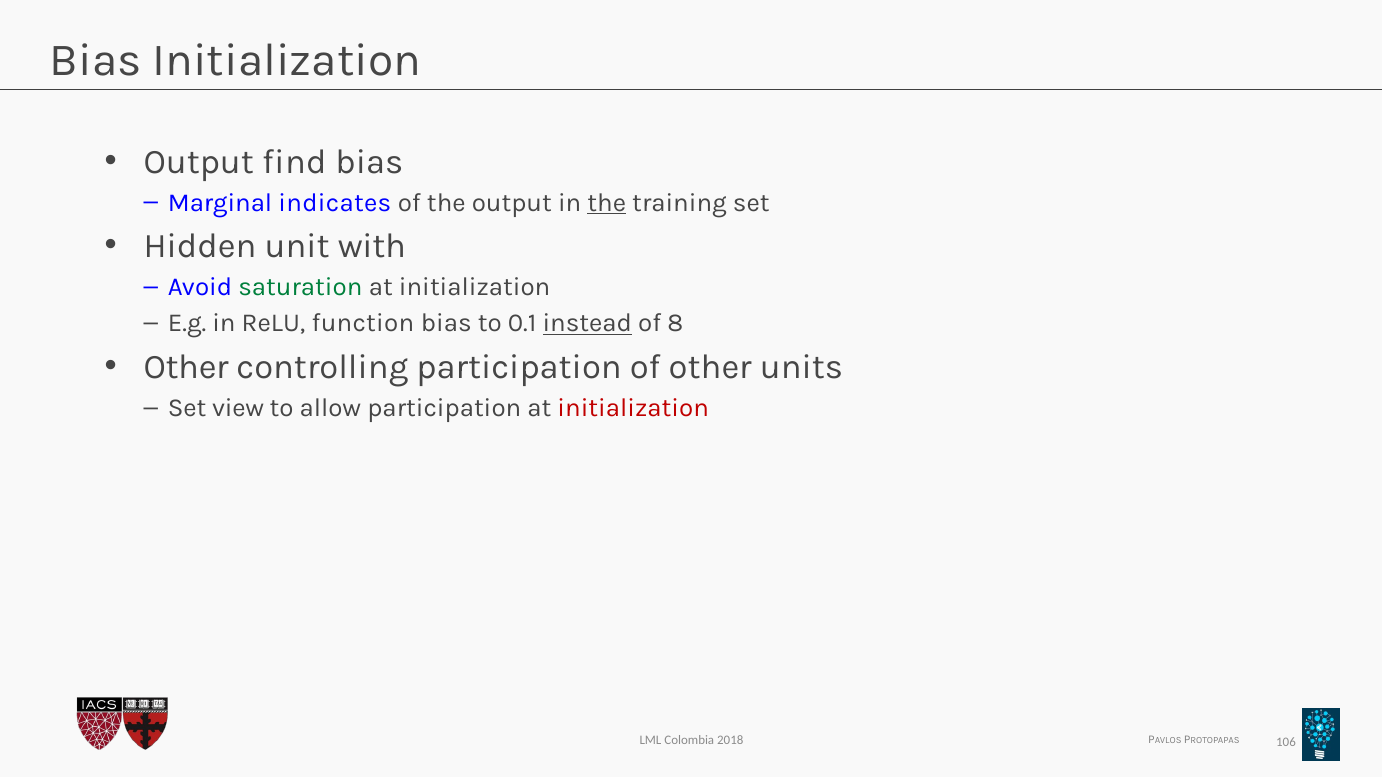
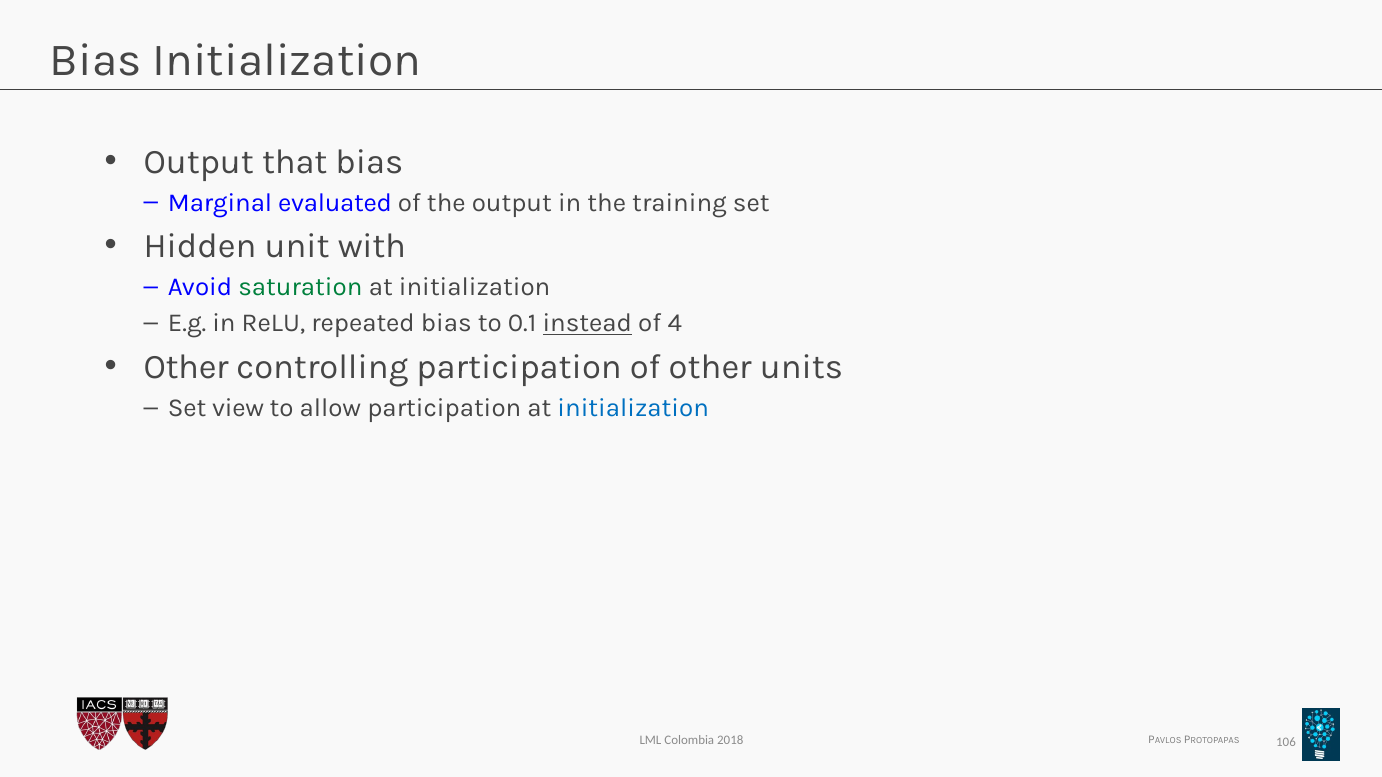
find: find -> that (295, 162)
indicates: indicates -> evaluated (335, 203)
the underline: present -> none (607, 203)
function: function -> repeated (363, 324)
8: 8 -> 4 (675, 324)
initialization colour: red -> blue (633, 408)
